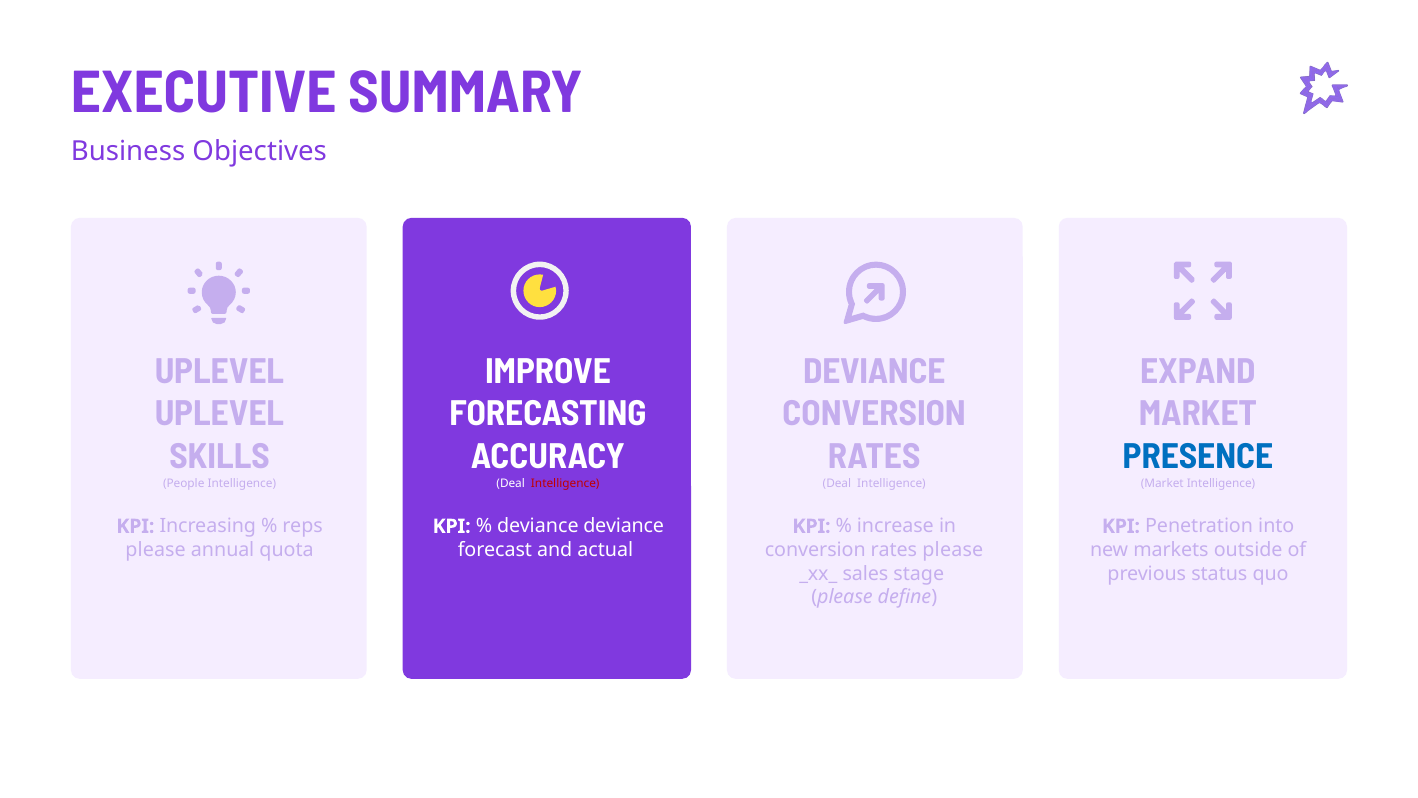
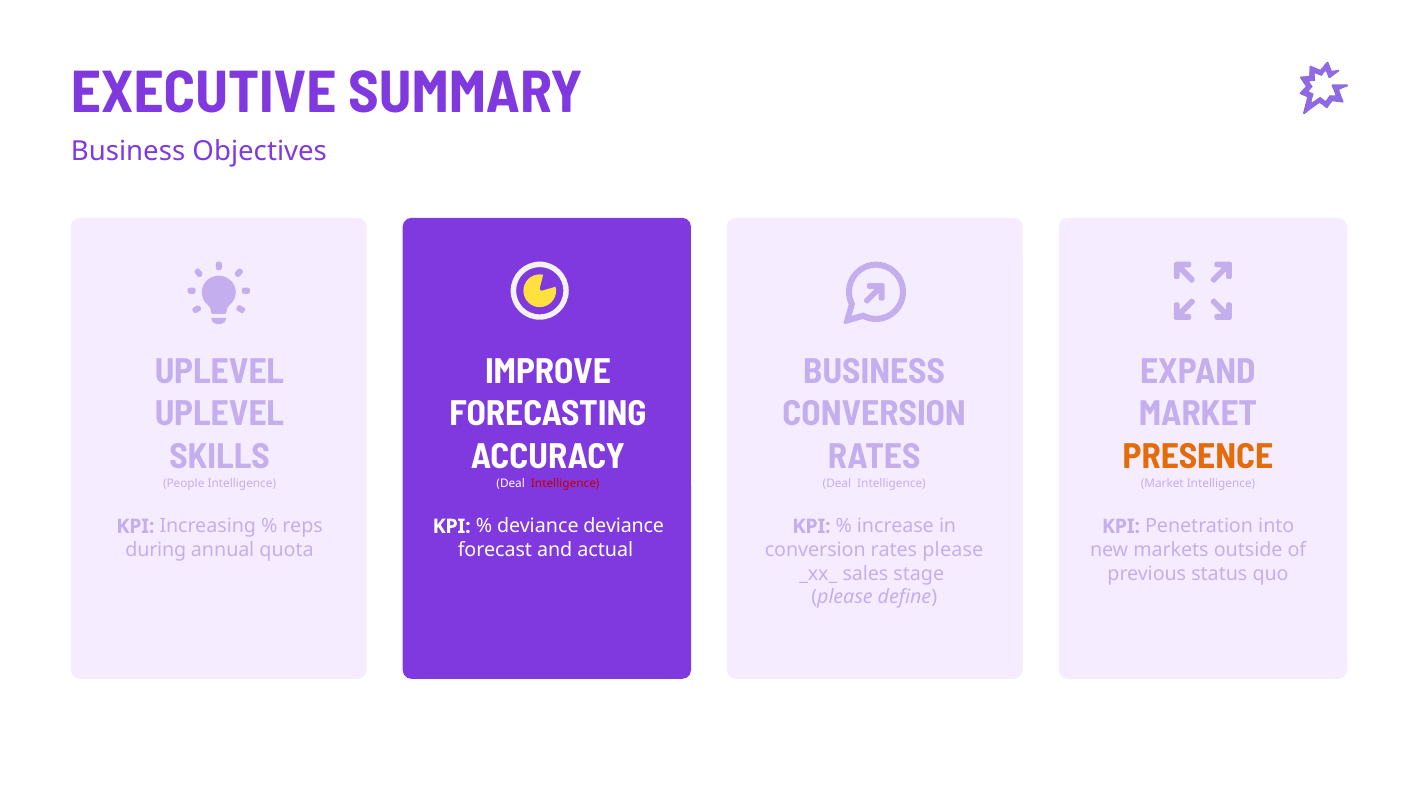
DEVIANCE: DEVIANCE -> BUSINESS (874, 371)
PRESENCE colour: blue -> orange (1198, 456)
please: please -> during (156, 550)
